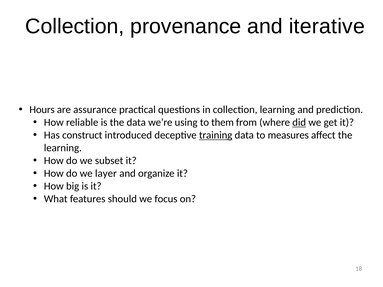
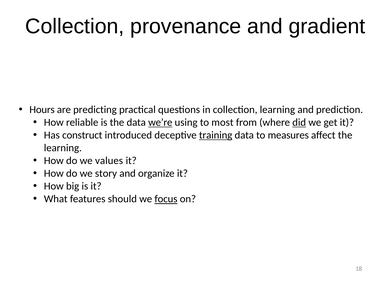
iterative: iterative -> gradient (327, 26)
assurance: assurance -> predicting (95, 110)
we’re underline: none -> present (160, 123)
them: them -> most (222, 123)
subset: subset -> values (109, 161)
layer: layer -> story (106, 174)
focus underline: none -> present (166, 199)
